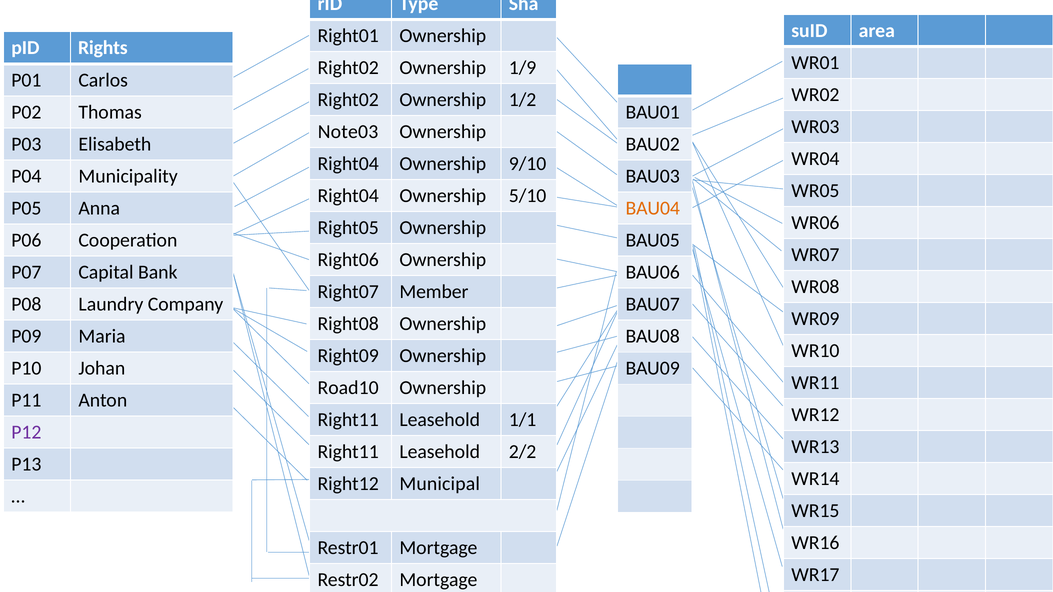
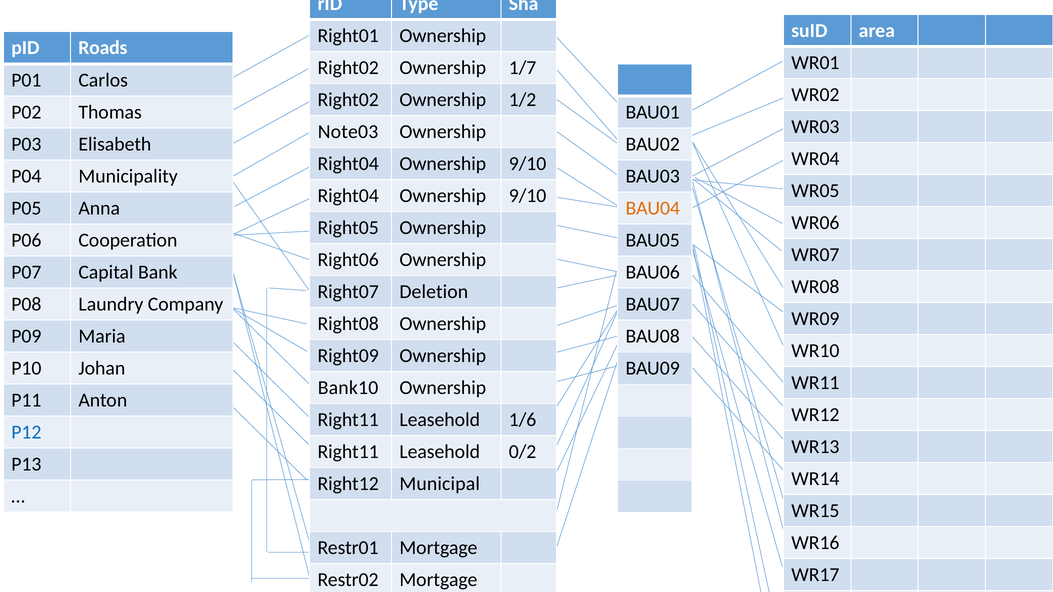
Rights: Rights -> Roads (103, 48)
1/9: 1/9 -> 1/7 (523, 68)
5/10: 5/10 -> 9/10 (528, 196)
Member: Member -> Deletion (434, 292)
Road10: Road10 -> Bank10 (348, 388)
1/1: 1/1 -> 1/6 (523, 420)
P12 colour: purple -> blue (26, 433)
2/2: 2/2 -> 0/2 (523, 452)
